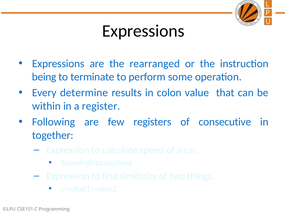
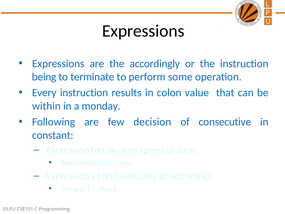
rearranged: rearranged -> accordingly (155, 63)
Every determine: determine -> instruction (84, 93)
register: register -> monday (101, 106)
registers: registers -> decision (152, 122)
together: together -> constant (53, 135)
